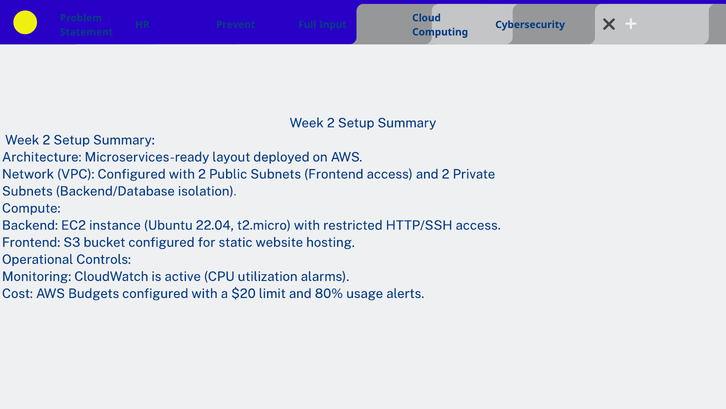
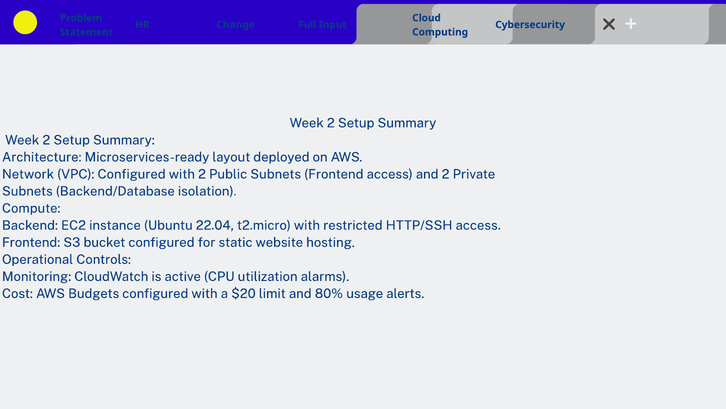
Prevent: Prevent -> Change (235, 25)
